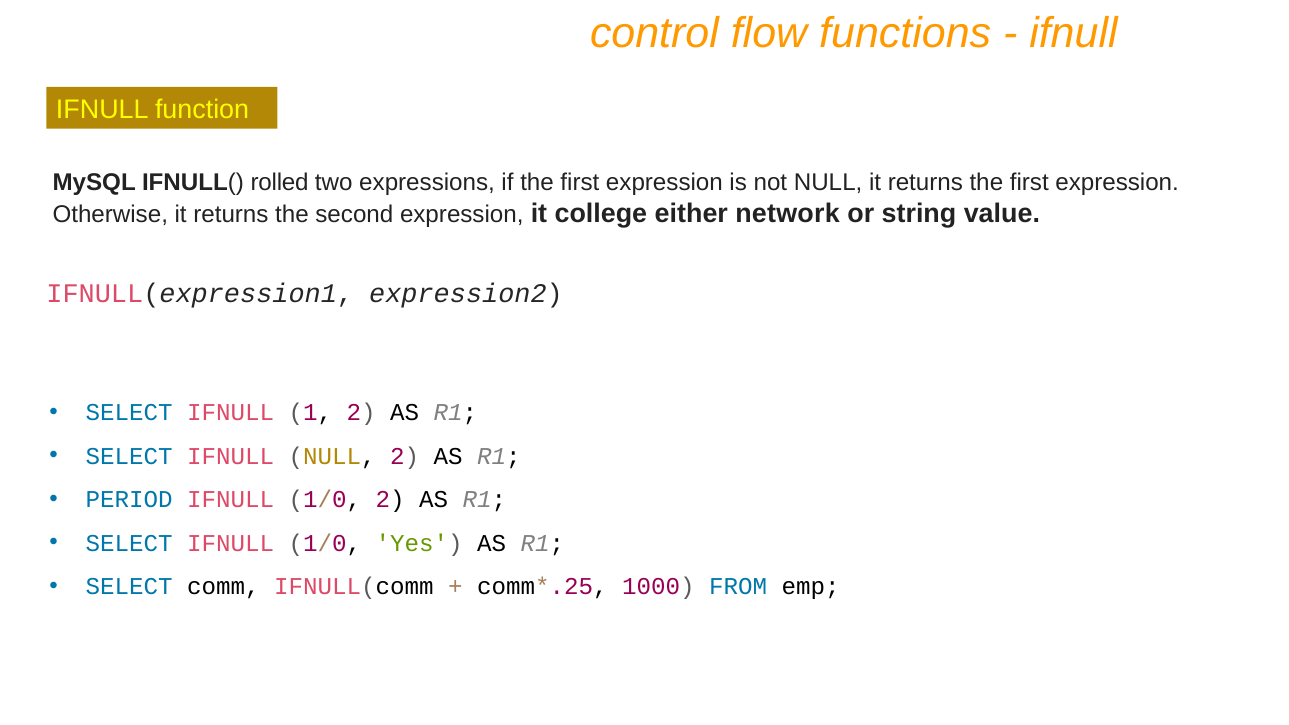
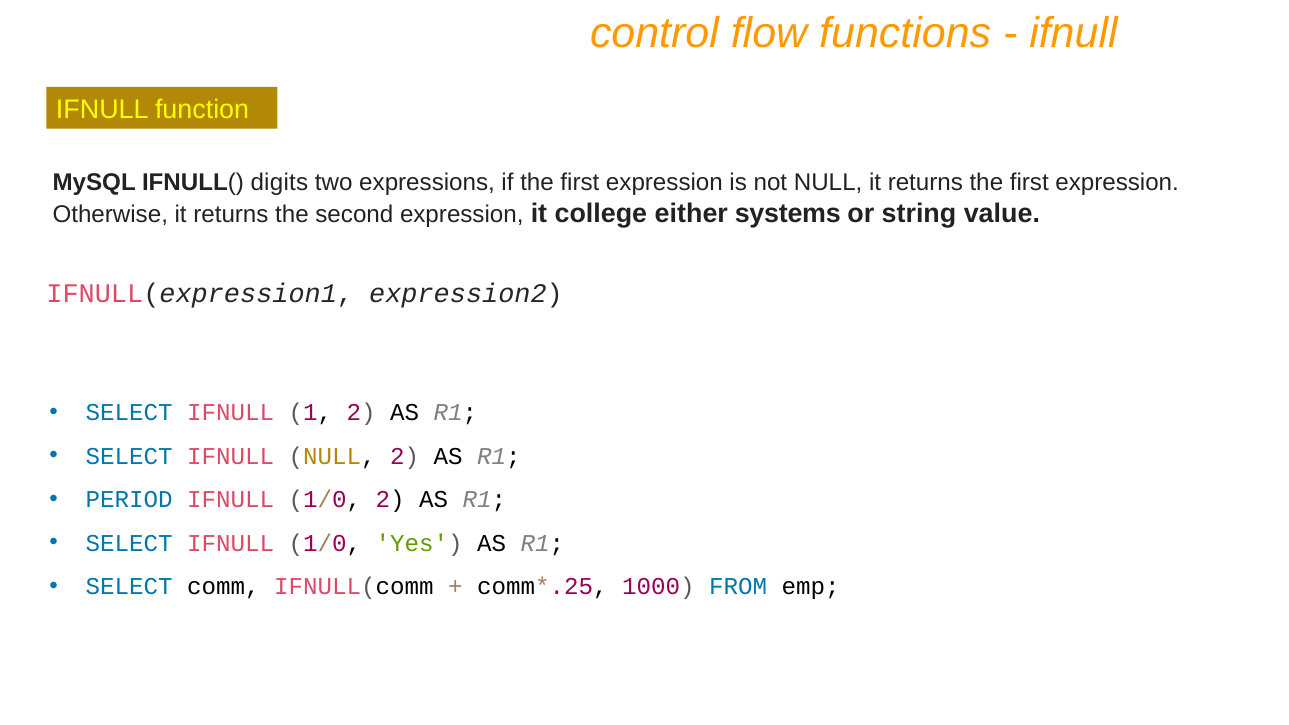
rolled: rolled -> digits (279, 182)
network: network -> systems (788, 213)
